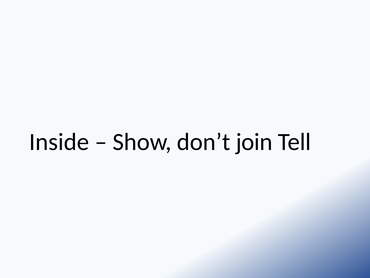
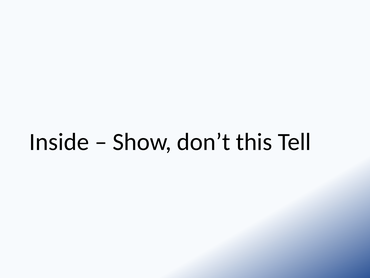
join: join -> this (254, 142)
